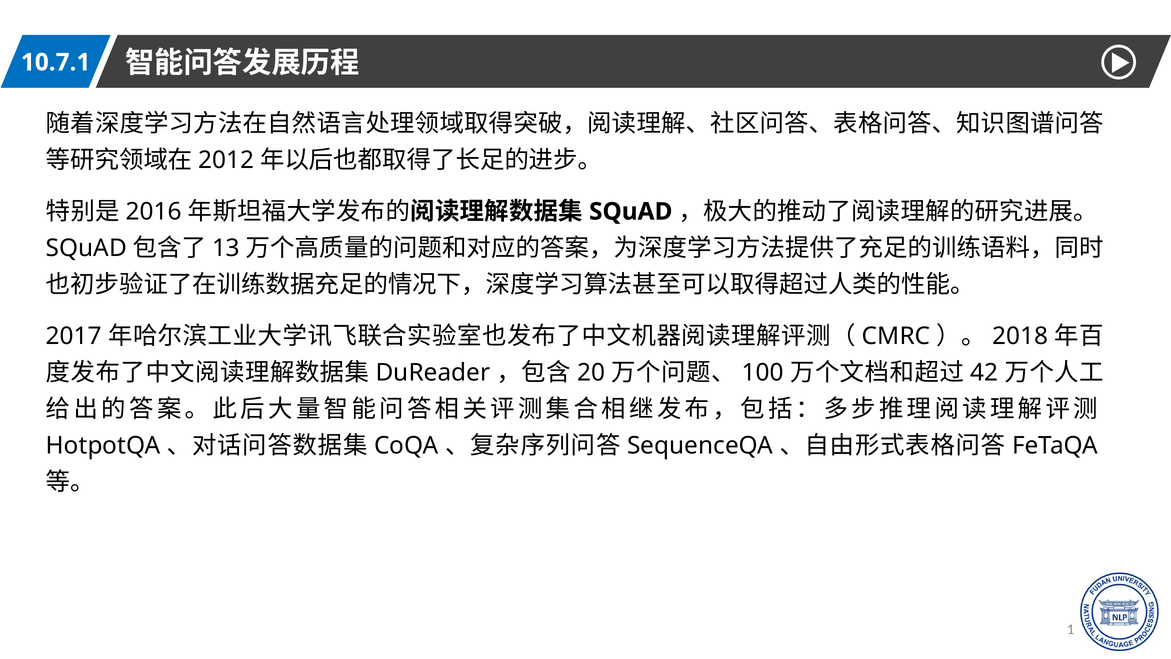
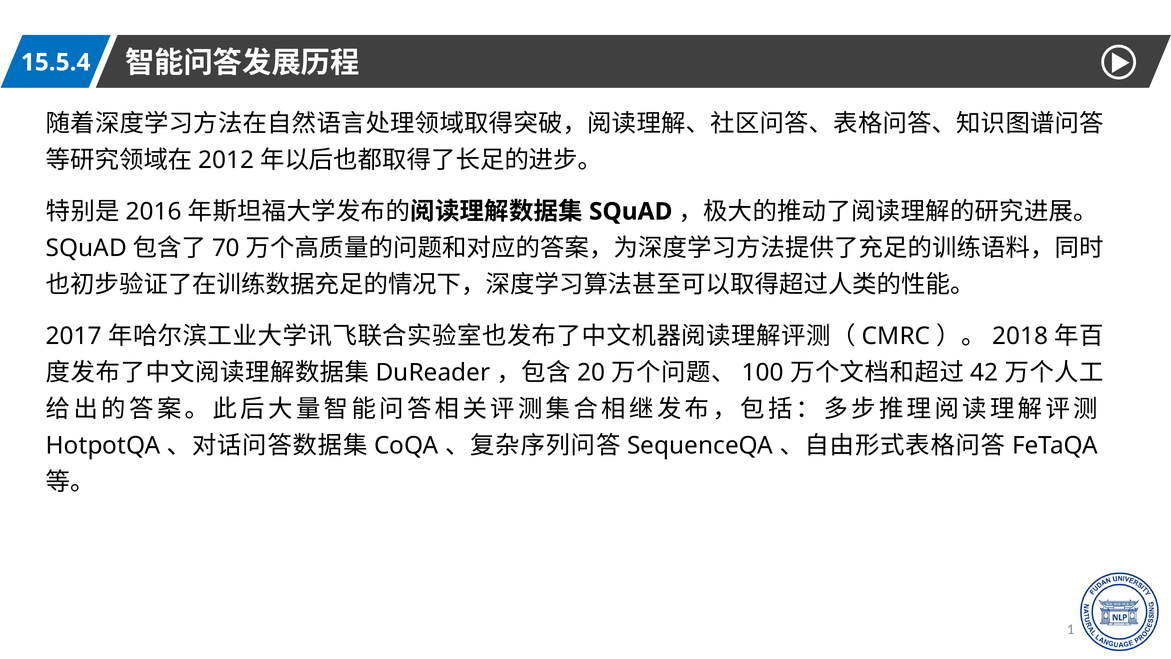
10.7.1: 10.7.1 -> 15.5.4 (56, 62)
13: 13 -> 70 (226, 248)
